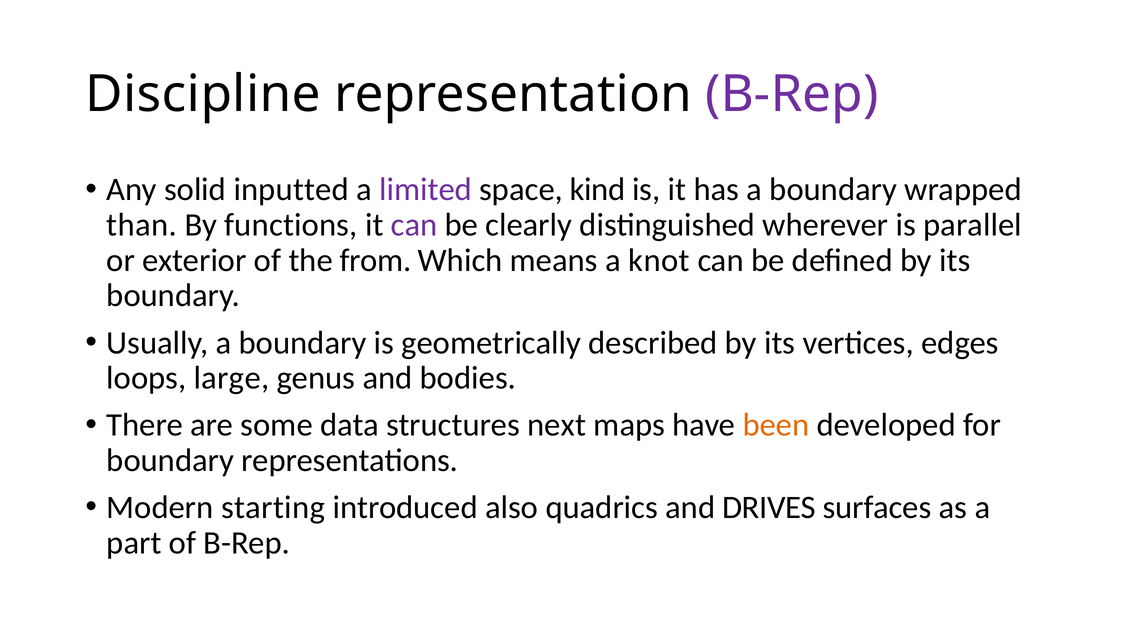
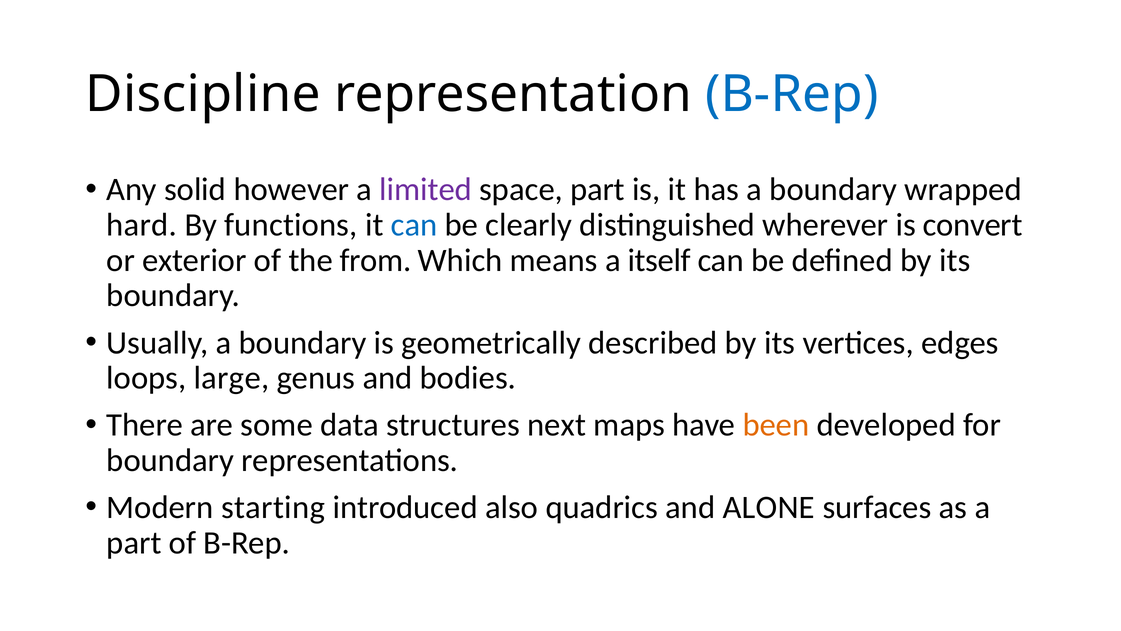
B-Rep colour: purple -> blue (792, 94)
inputted: inputted -> however (291, 190)
space kind: kind -> part (598, 190)
than: than -> hard (142, 225)
can colour: purple -> blue (414, 225)
parallel: parallel -> convert (973, 225)
knot: knot -> itself (659, 260)
DRIVES: DRIVES -> ALONE (769, 507)
